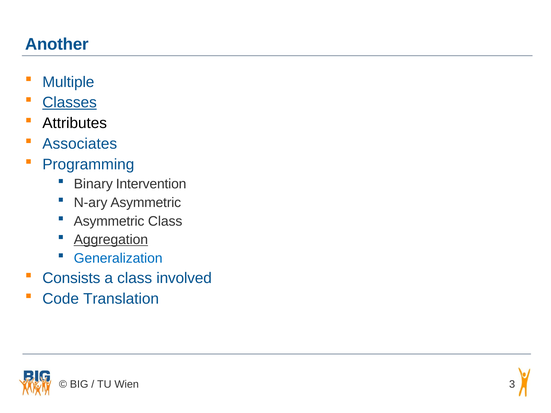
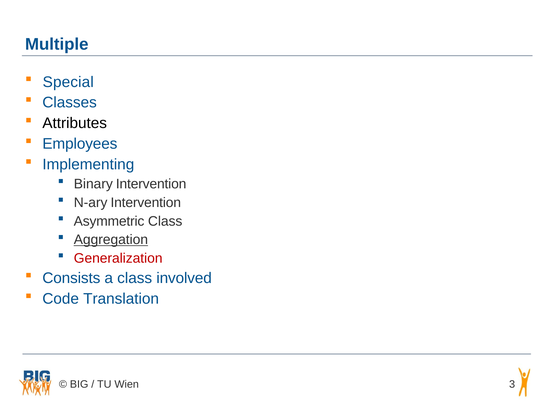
Another: Another -> Multiple (57, 44)
Multiple: Multiple -> Special (68, 82)
Classes underline: present -> none (70, 103)
Associates: Associates -> Employees (80, 144)
Programming: Programming -> Implementing (88, 165)
N-ary Asymmetric: Asymmetric -> Intervention (146, 203)
Generalization colour: blue -> red (118, 258)
